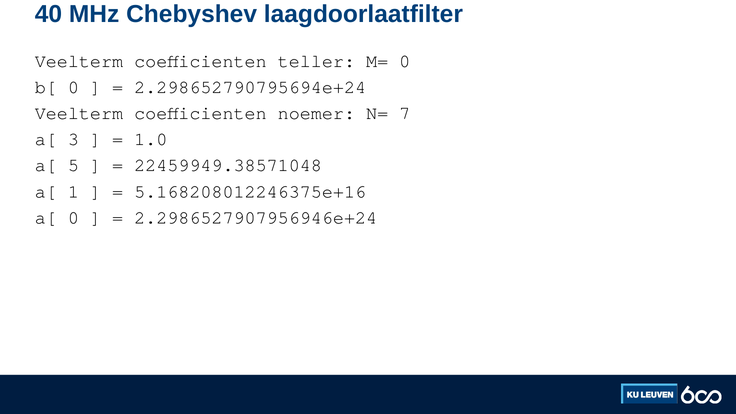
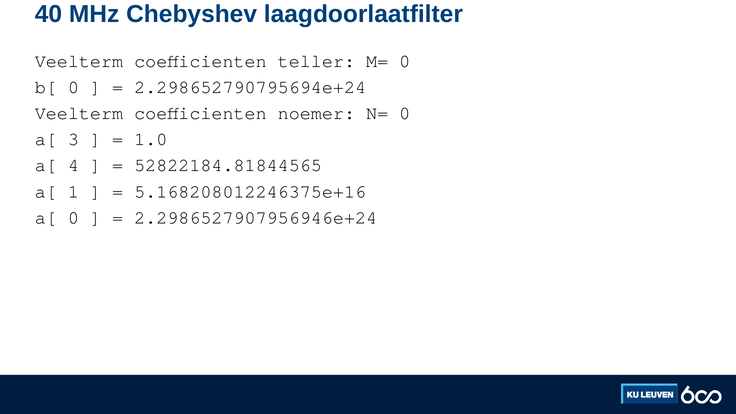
N= 7: 7 -> 0 (405, 113)
5: 5 -> 4 (73, 165)
22459949.38571048: 22459949.38571048 -> 52822184.81844565 (228, 165)
